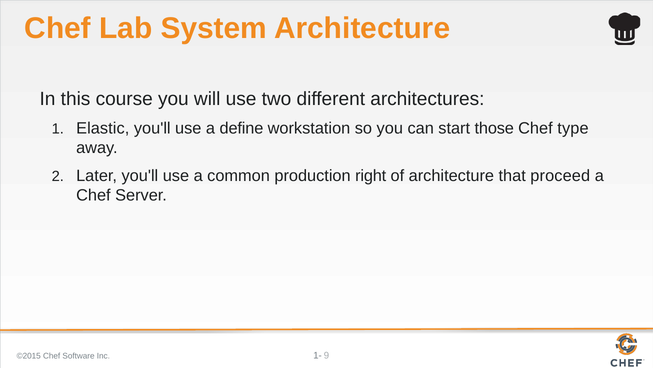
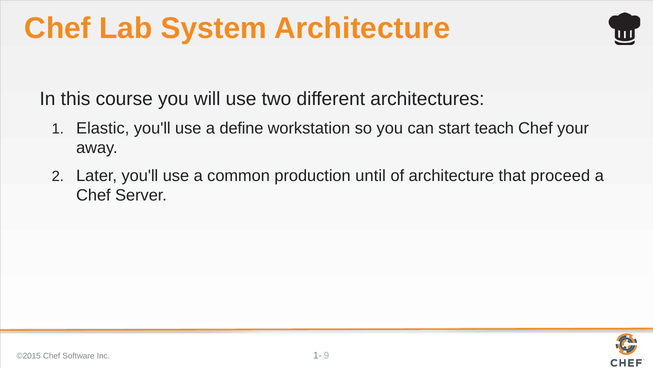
those: those -> teach (494, 128)
type: type -> your (573, 128)
right: right -> until (371, 175)
